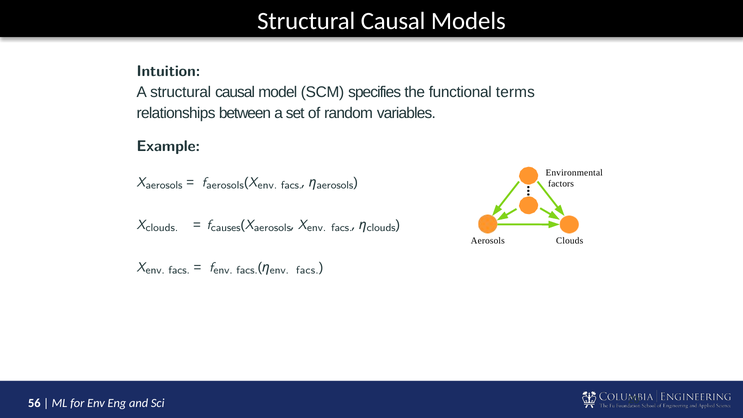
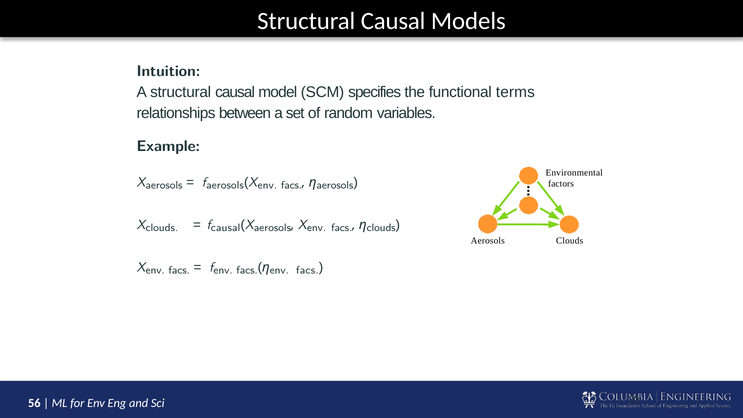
causes: causes -> causal (226, 228)
